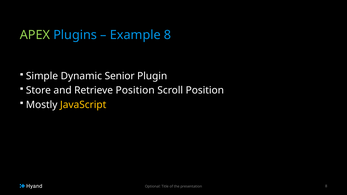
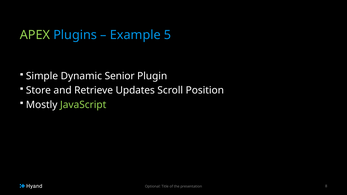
Example 8: 8 -> 5 (168, 35)
Retrieve Position: Position -> Updates (135, 90)
JavaScript colour: yellow -> light green (83, 105)
